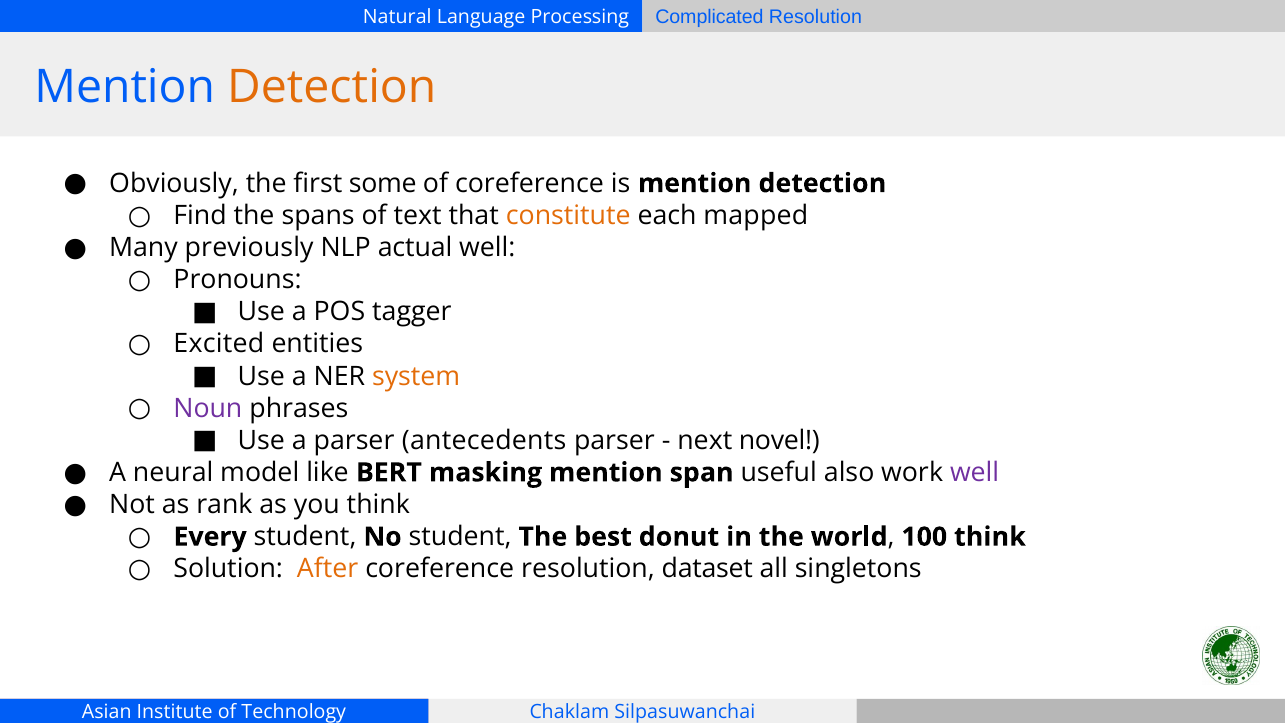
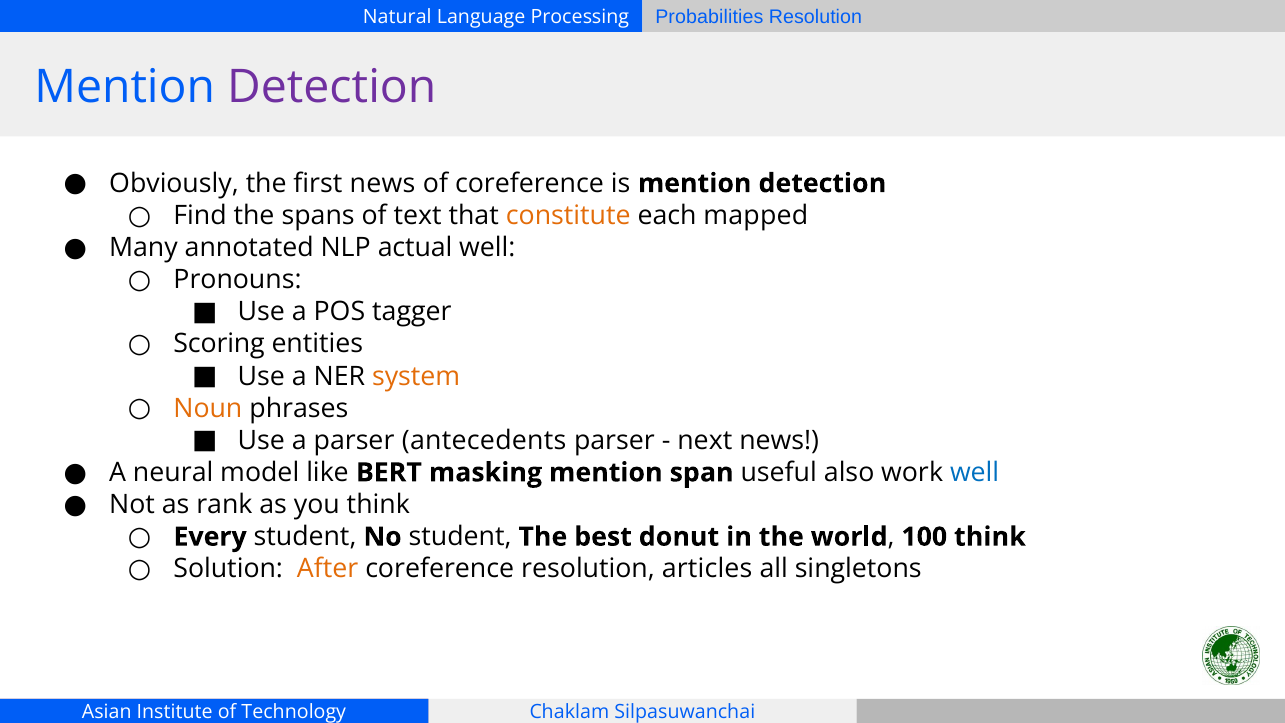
Complicated: Complicated -> Probabilities (709, 17)
Detection colour: orange -> purple (332, 88)
first some: some -> news (383, 183)
previously: previously -> annotated (249, 248)
Excited: Excited -> Scoring (219, 344)
Noun colour: purple -> orange (208, 408)
next novel: novel -> news (779, 440)
well colour: purple -> blue (975, 472)
dataset: dataset -> articles (707, 569)
